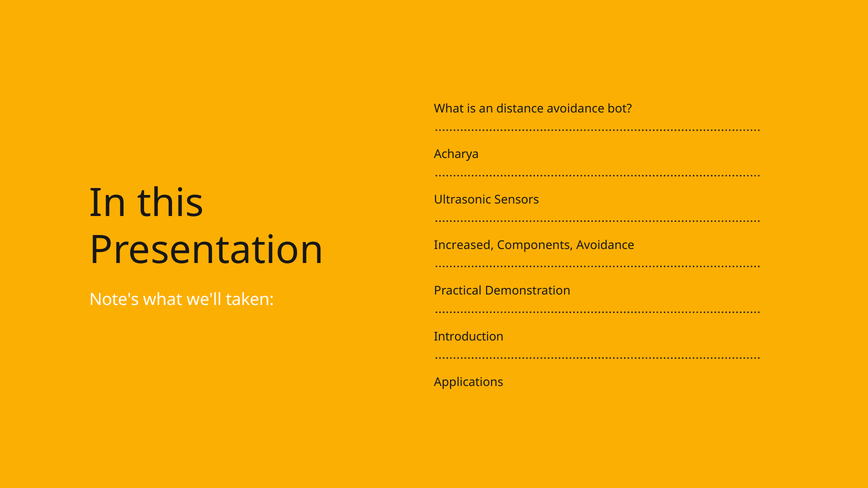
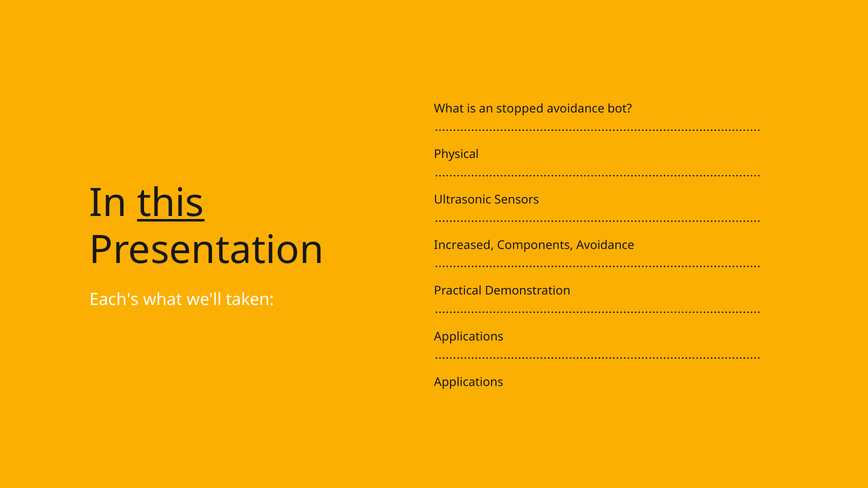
distance: distance -> stopped (520, 109)
Acharya: Acharya -> Physical (456, 155)
this underline: none -> present (171, 203)
Note's: Note's -> Each's (114, 300)
Introduction: Introduction -> Applications (469, 337)
